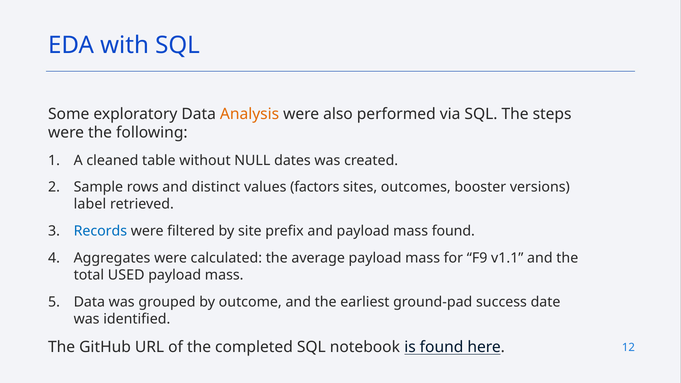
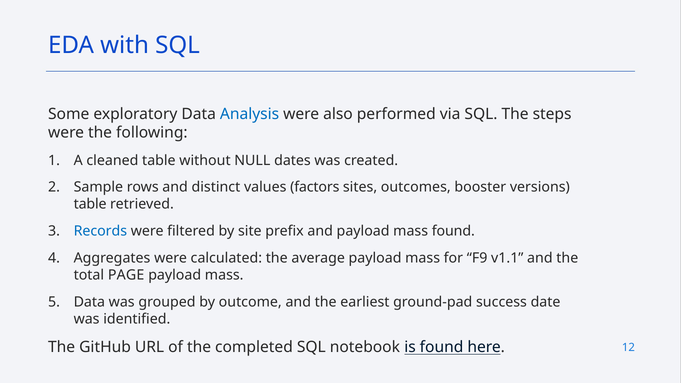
Analysis colour: orange -> blue (250, 114)
label: label -> table (90, 204)
USED: USED -> PAGE (126, 275)
